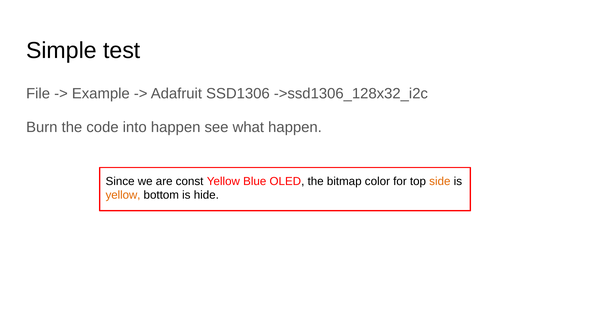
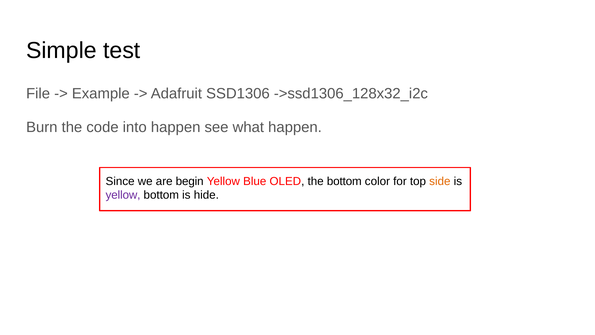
const: const -> begin (190, 181)
the bitmap: bitmap -> bottom (344, 181)
yellow colour: orange -> purple (123, 195)
